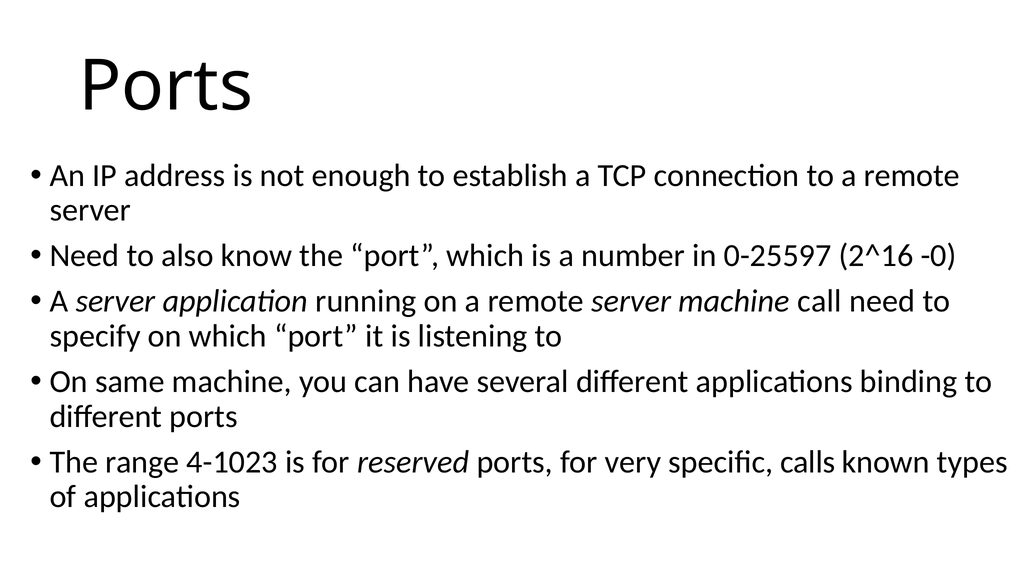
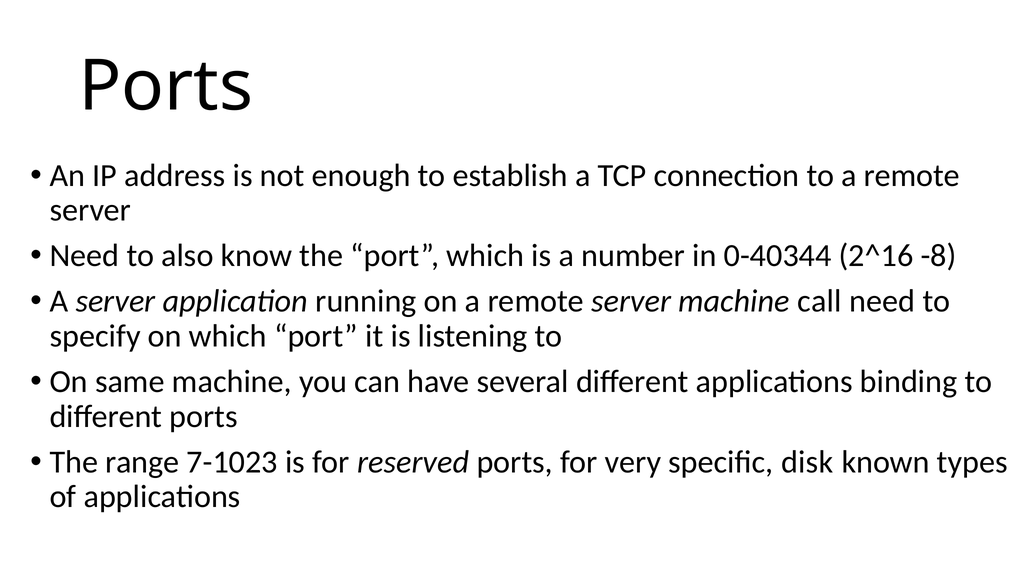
0-25597: 0-25597 -> 0-40344 (778, 256)
-0: -0 -> -8 (939, 256)
4-1023: 4-1023 -> 7-1023 (232, 462)
calls: calls -> disk (807, 462)
